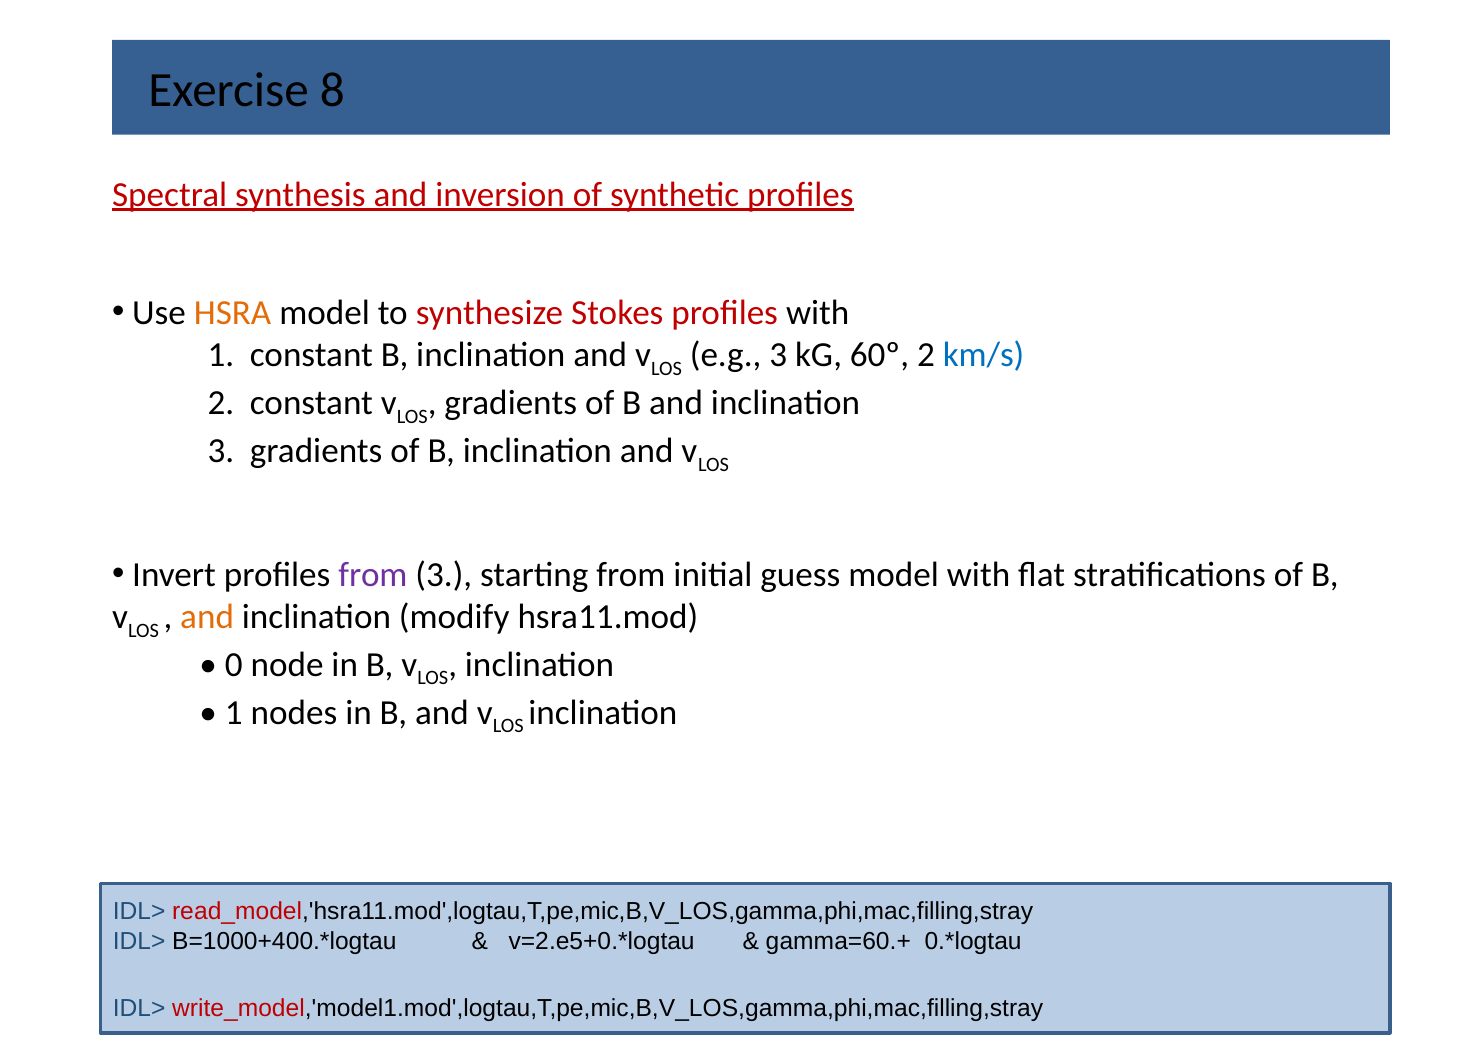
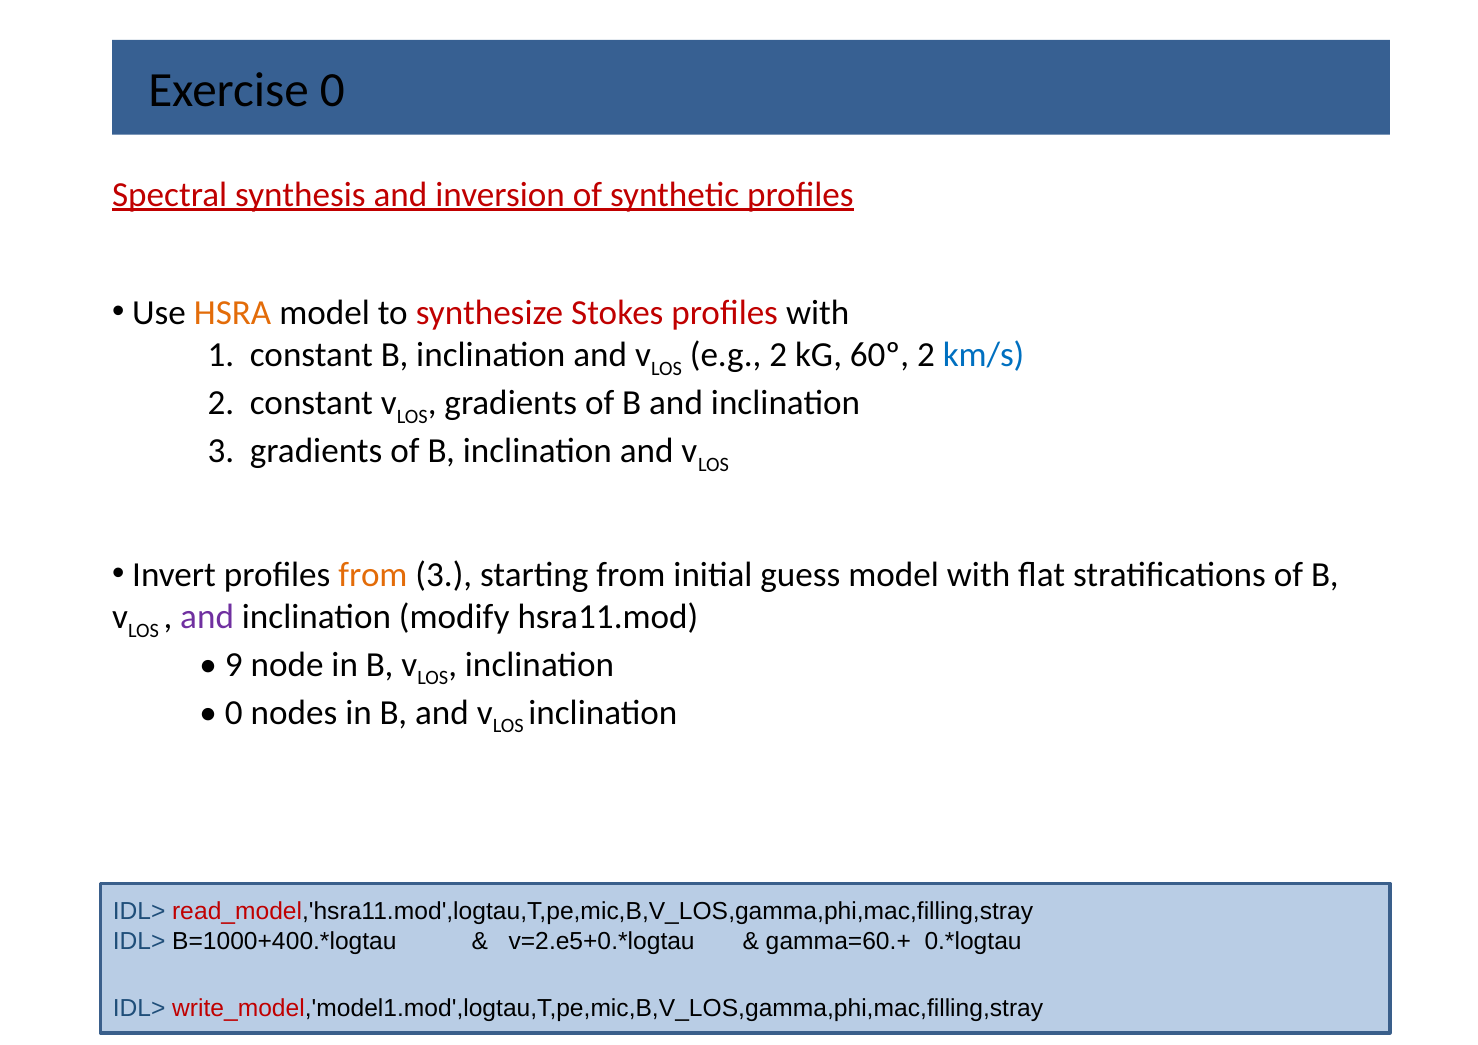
Exercise 8: 8 -> 0 (332, 91)
e.g 3: 3 -> 2 (778, 355)
from colour: purple -> orange (373, 574)
and colour: orange -> purple (207, 616)
0: 0 -> 9 (234, 664)
1: 1 -> 0 (234, 712)
